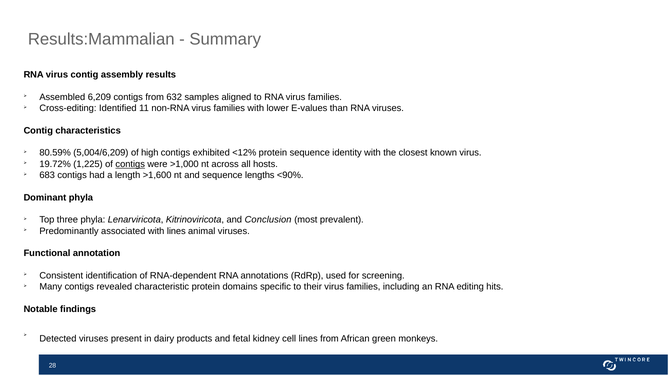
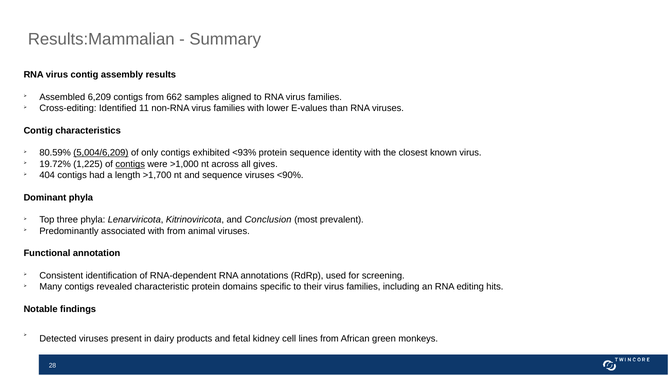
632: 632 -> 662 (174, 97)
5,004/6,209 underline: none -> present (101, 153)
high: high -> only (150, 153)
<12%: <12% -> <93% (244, 153)
hosts: hosts -> gives (265, 164)
683: 683 -> 404 (47, 175)
>1,600: >1,600 -> >1,700 (157, 175)
sequence lengths: lengths -> viruses (260, 175)
with lines: lines -> from (176, 231)
